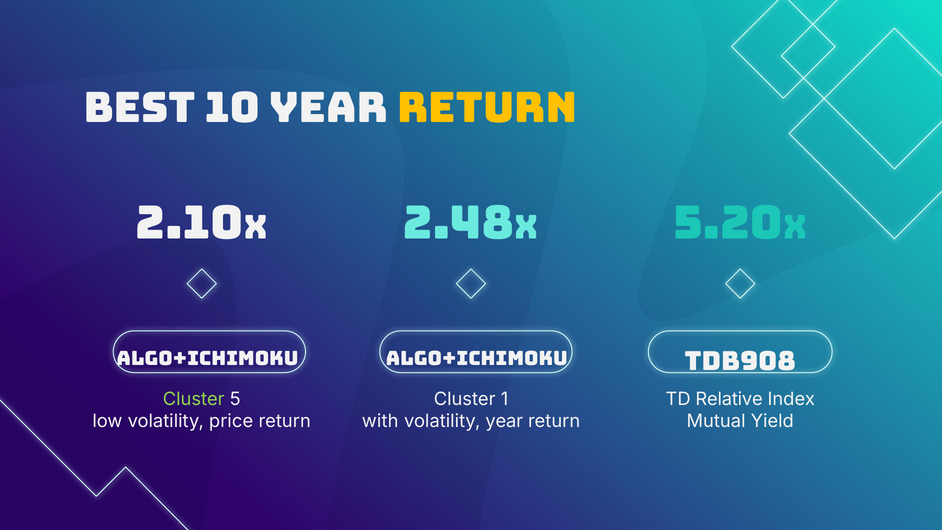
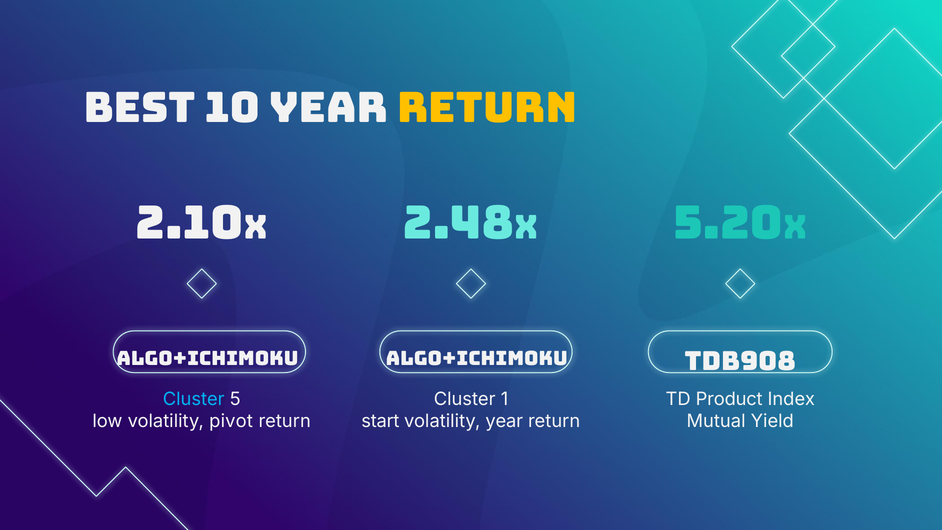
Cluster colour: light green -> light blue (194, 399)
Relative: Relative -> Product (729, 399)
price: price -> pivot (231, 421)
with: with -> start (380, 421)
